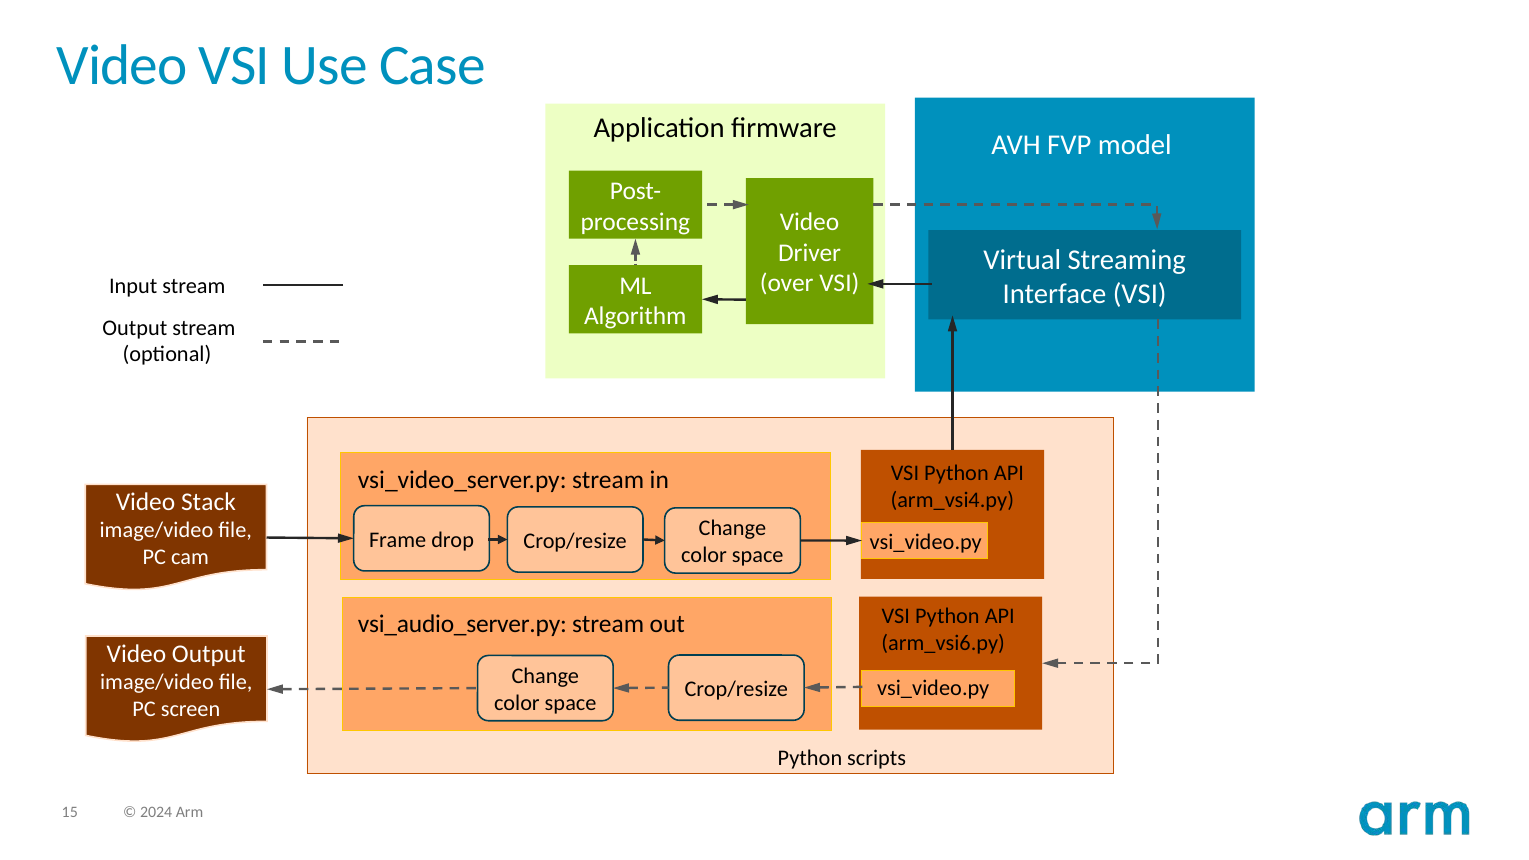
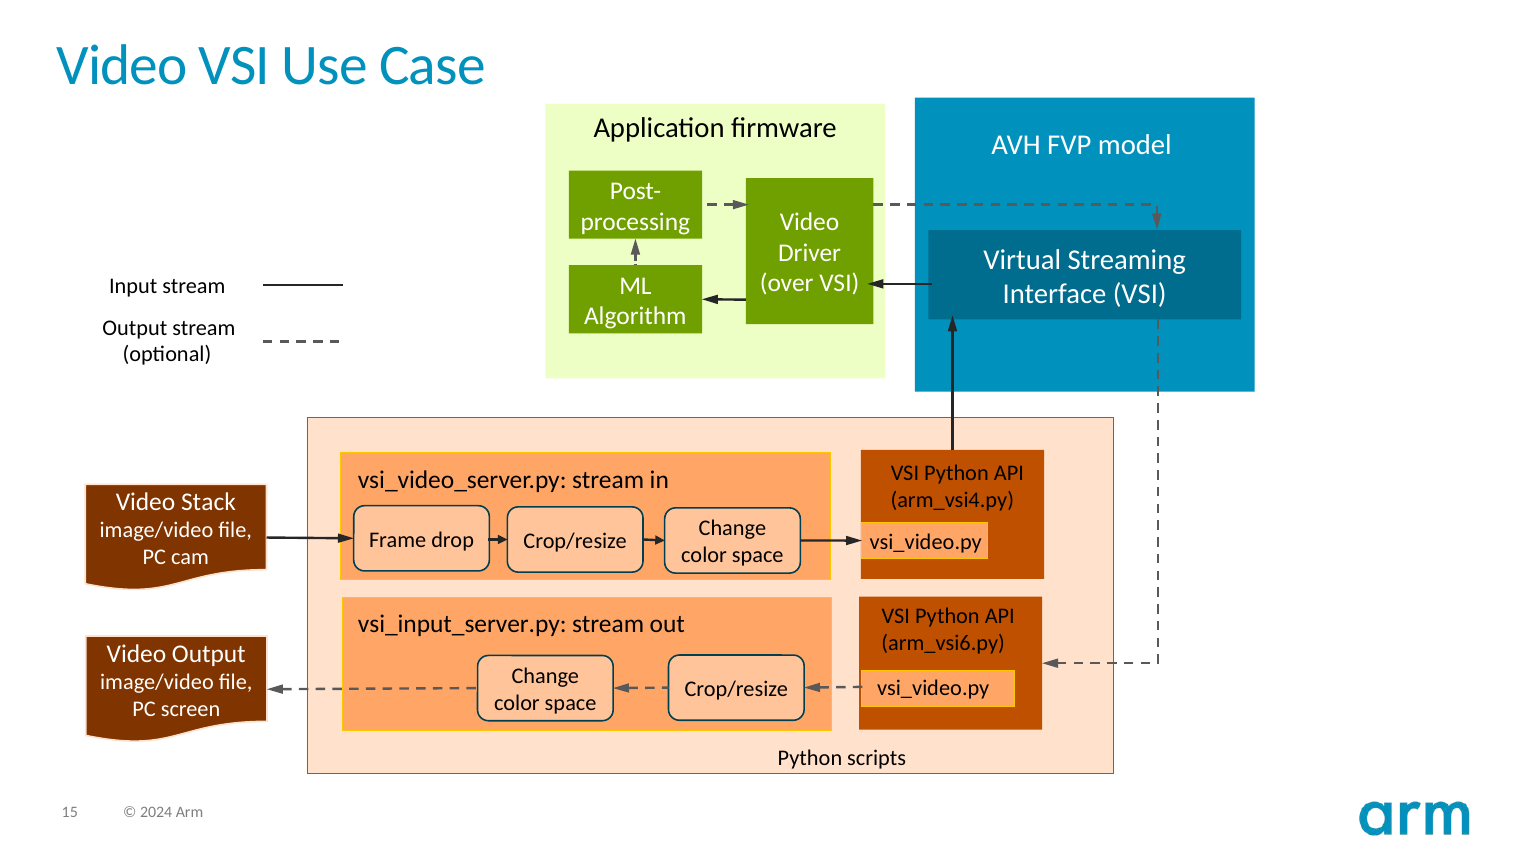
vsi_audio_server.py: vsi_audio_server.py -> vsi_input_server.py (462, 624)
